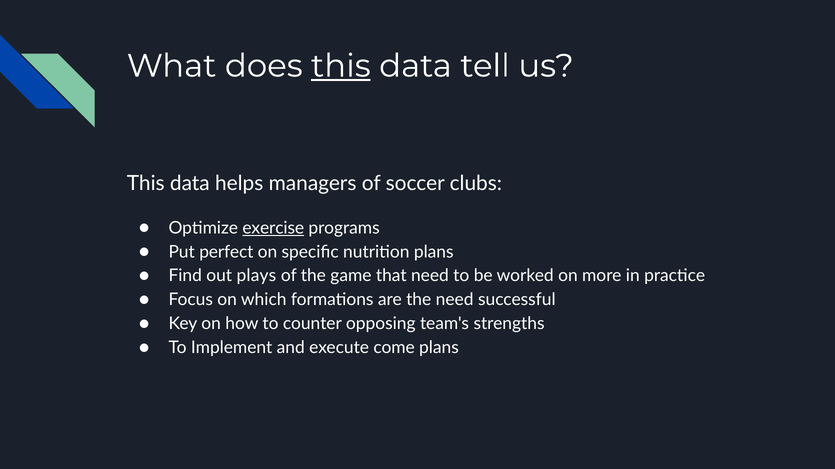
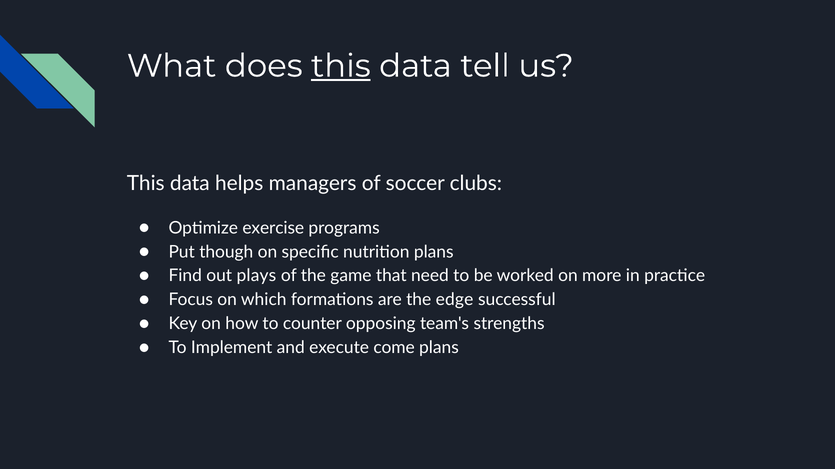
exercise underline: present -> none (273, 228)
perfect: perfect -> though (226, 252)
the need: need -> edge (455, 300)
